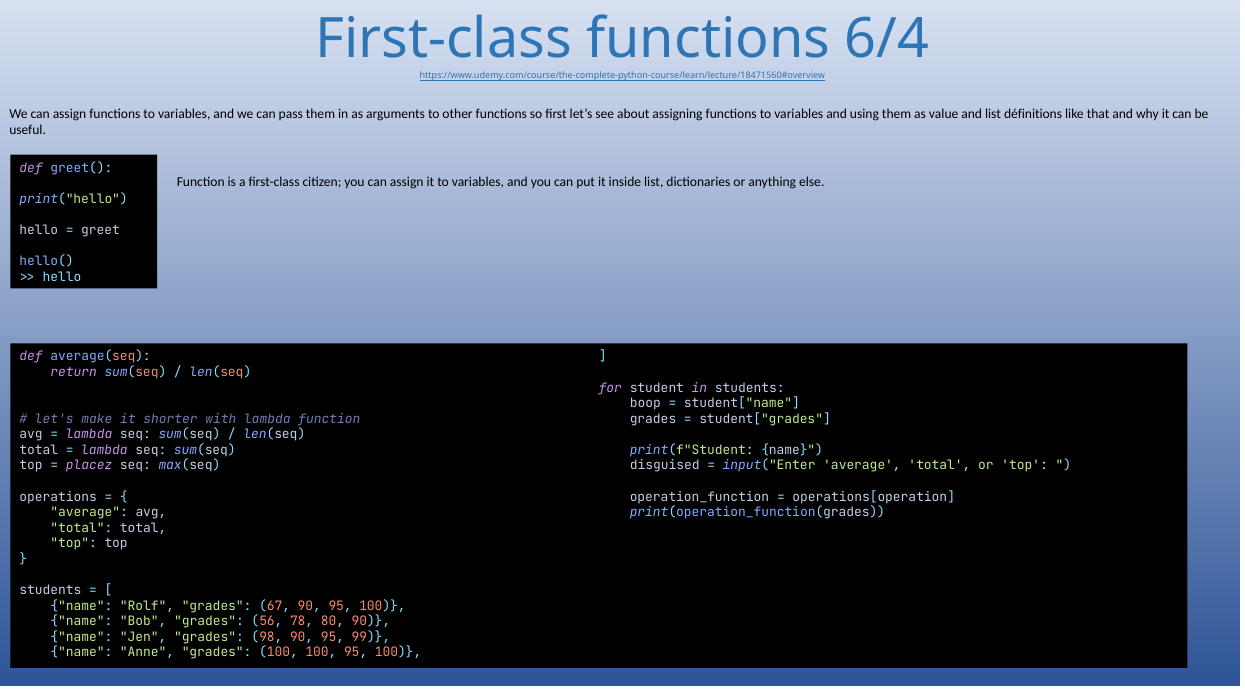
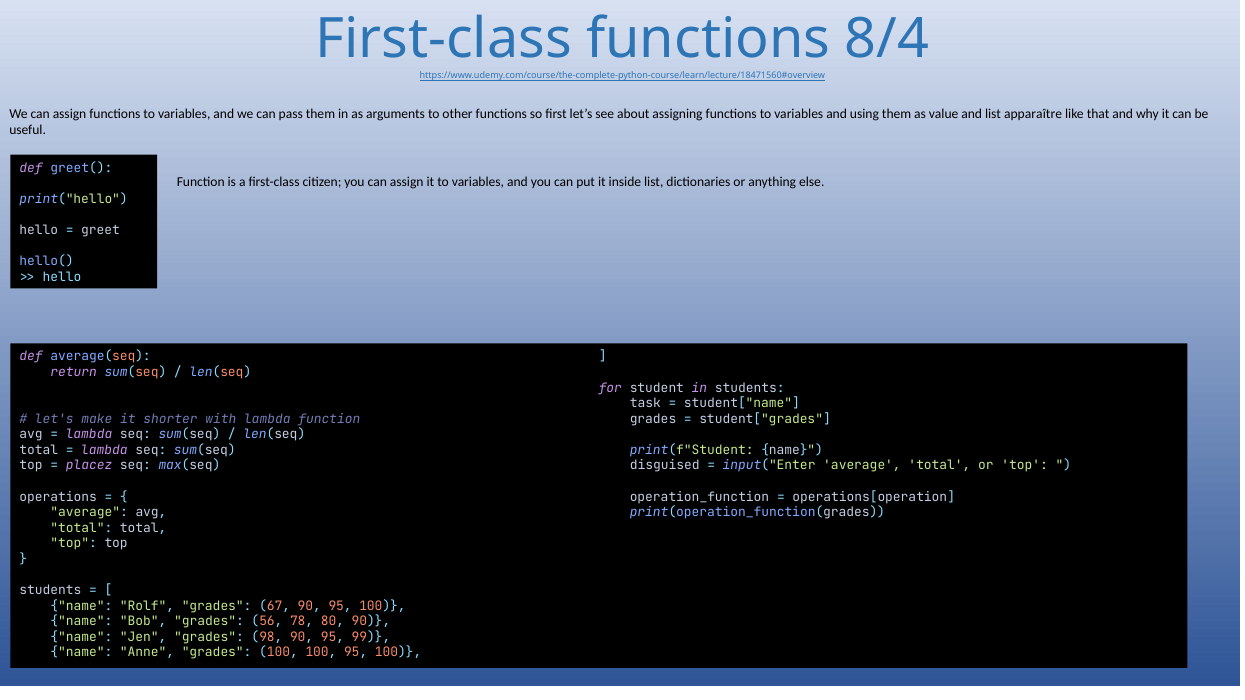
6/4: 6/4 -> 8/4 (887, 40)
définitions: définitions -> apparaître (1033, 114)
boop: boop -> task (645, 404)
